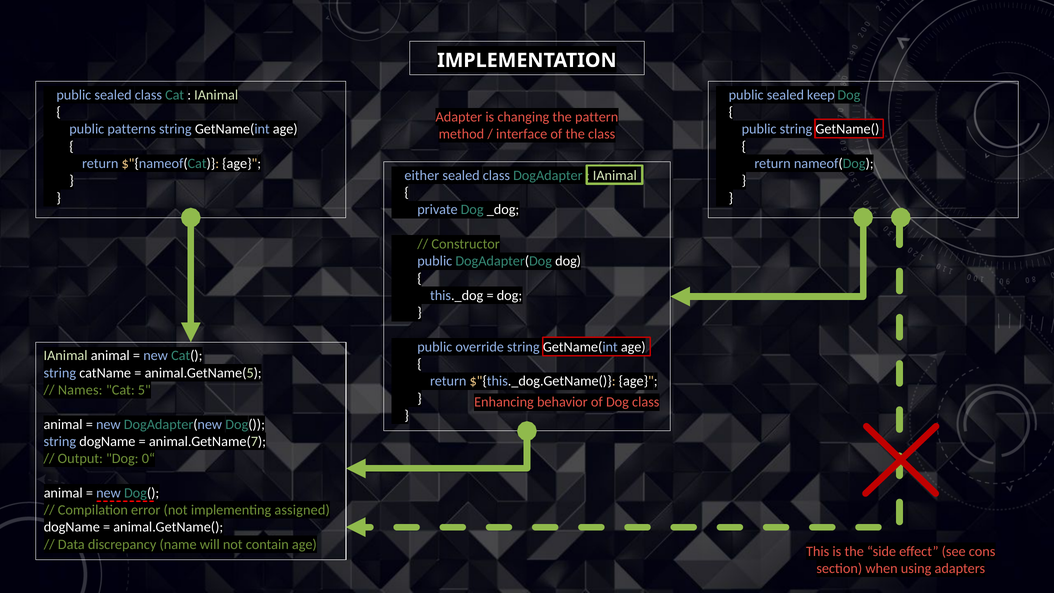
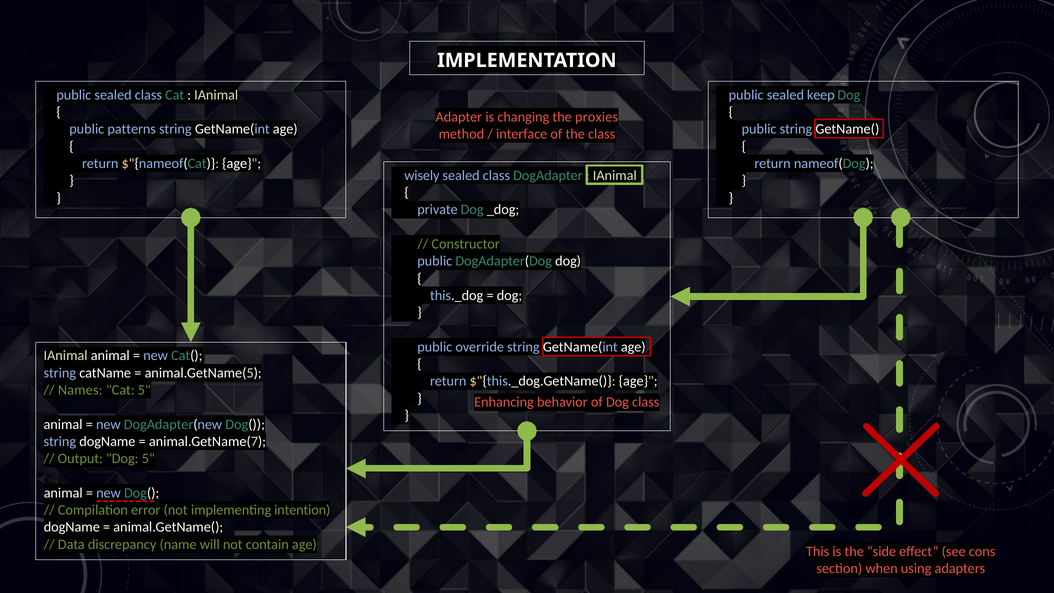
pattern: pattern -> proxies (597, 117)
either: either -> wisely (422, 175)
0“: 0“ -> 5“ (148, 459)
assigned: assigned -> intention (302, 510)
